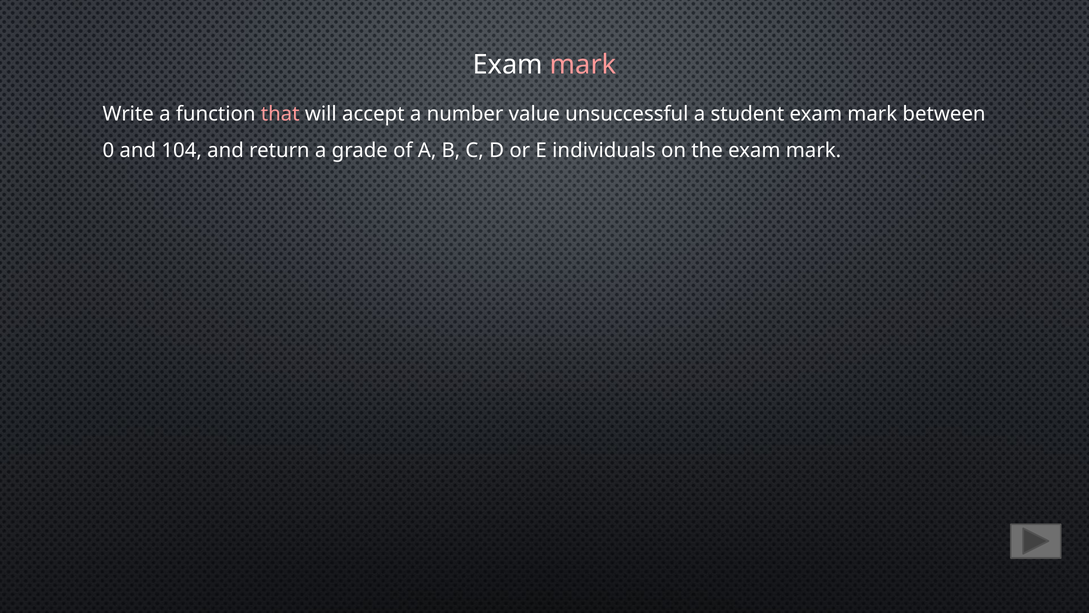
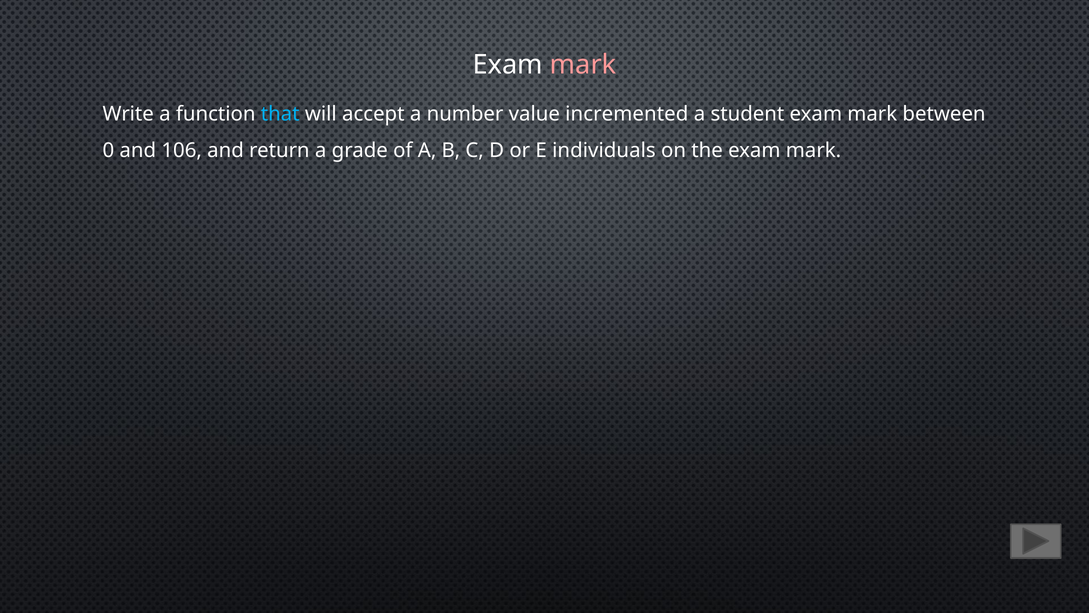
that colour: pink -> light blue (280, 114)
unsuccessful: unsuccessful -> incremented (627, 114)
104: 104 -> 106 (182, 150)
